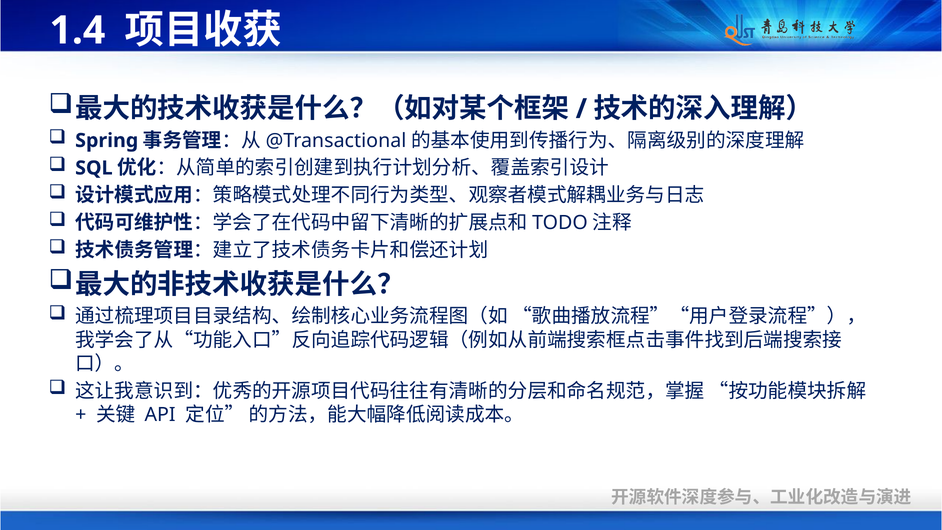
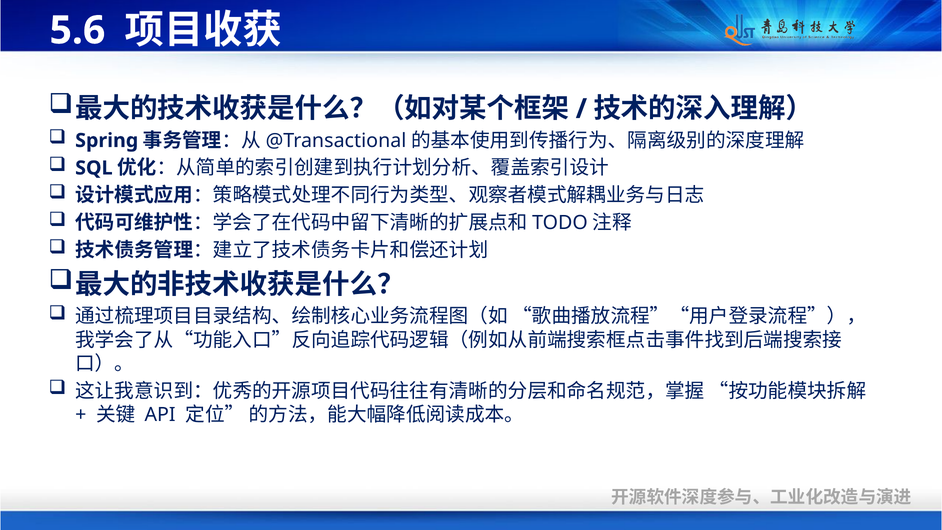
1.4: 1.4 -> 5.6 (77, 30)
